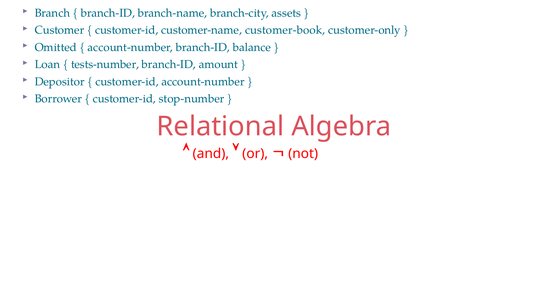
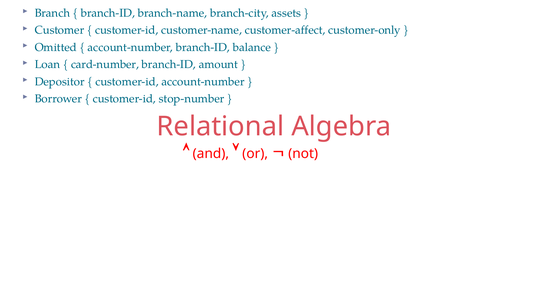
customer-book: customer-book -> customer-affect (285, 30)
tests-number: tests-number -> card-number (105, 64)
